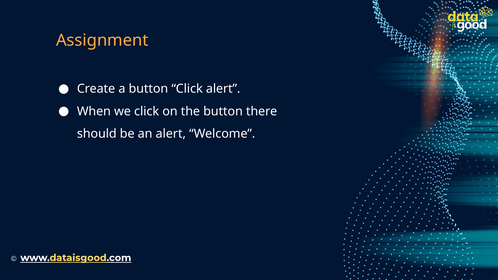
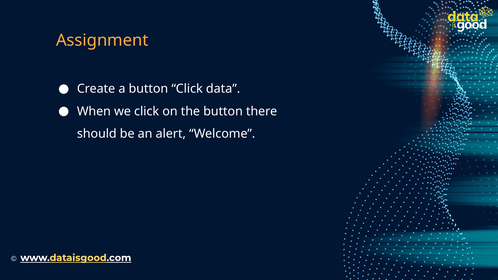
Click alert: alert -> data (223, 89)
